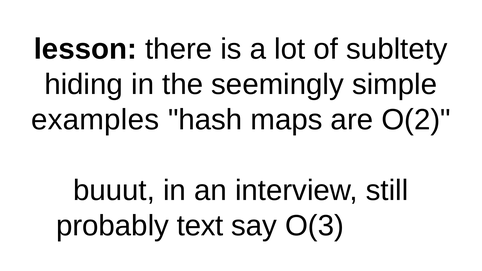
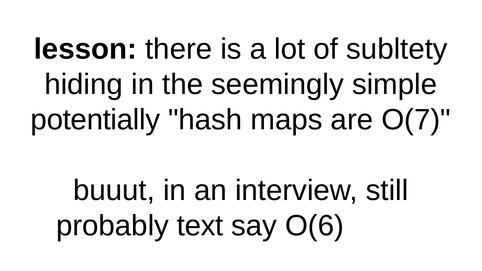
examples: examples -> potentially (95, 120)
O(2: O(2 -> O(7 (416, 120)
O(3: O(3 -> O(6 (314, 226)
